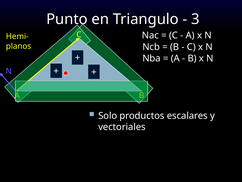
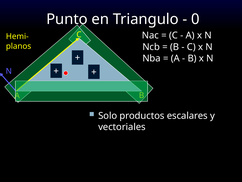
3: 3 -> 0 (195, 19)
